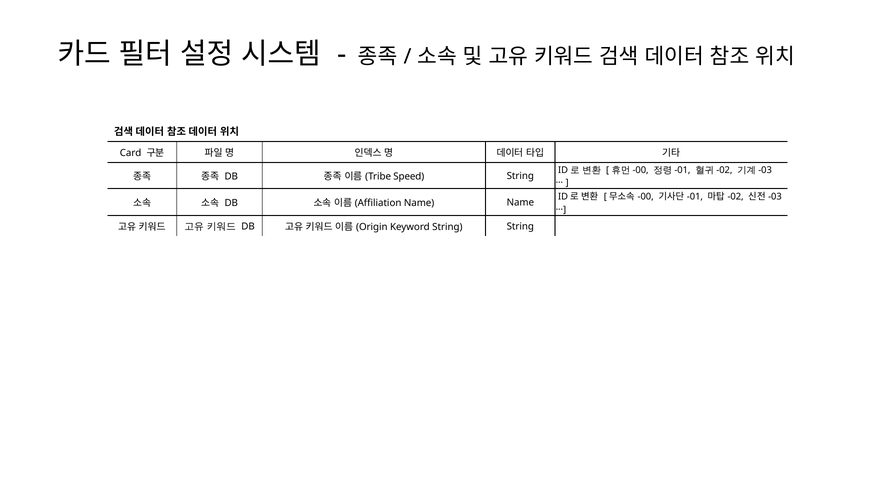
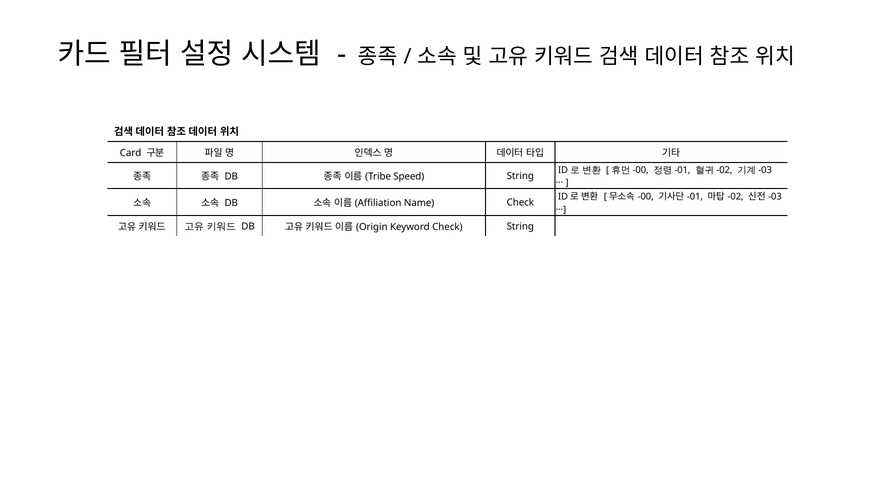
Name Name: Name -> Check (520, 202)
Keyword String: String -> Check (447, 227)
